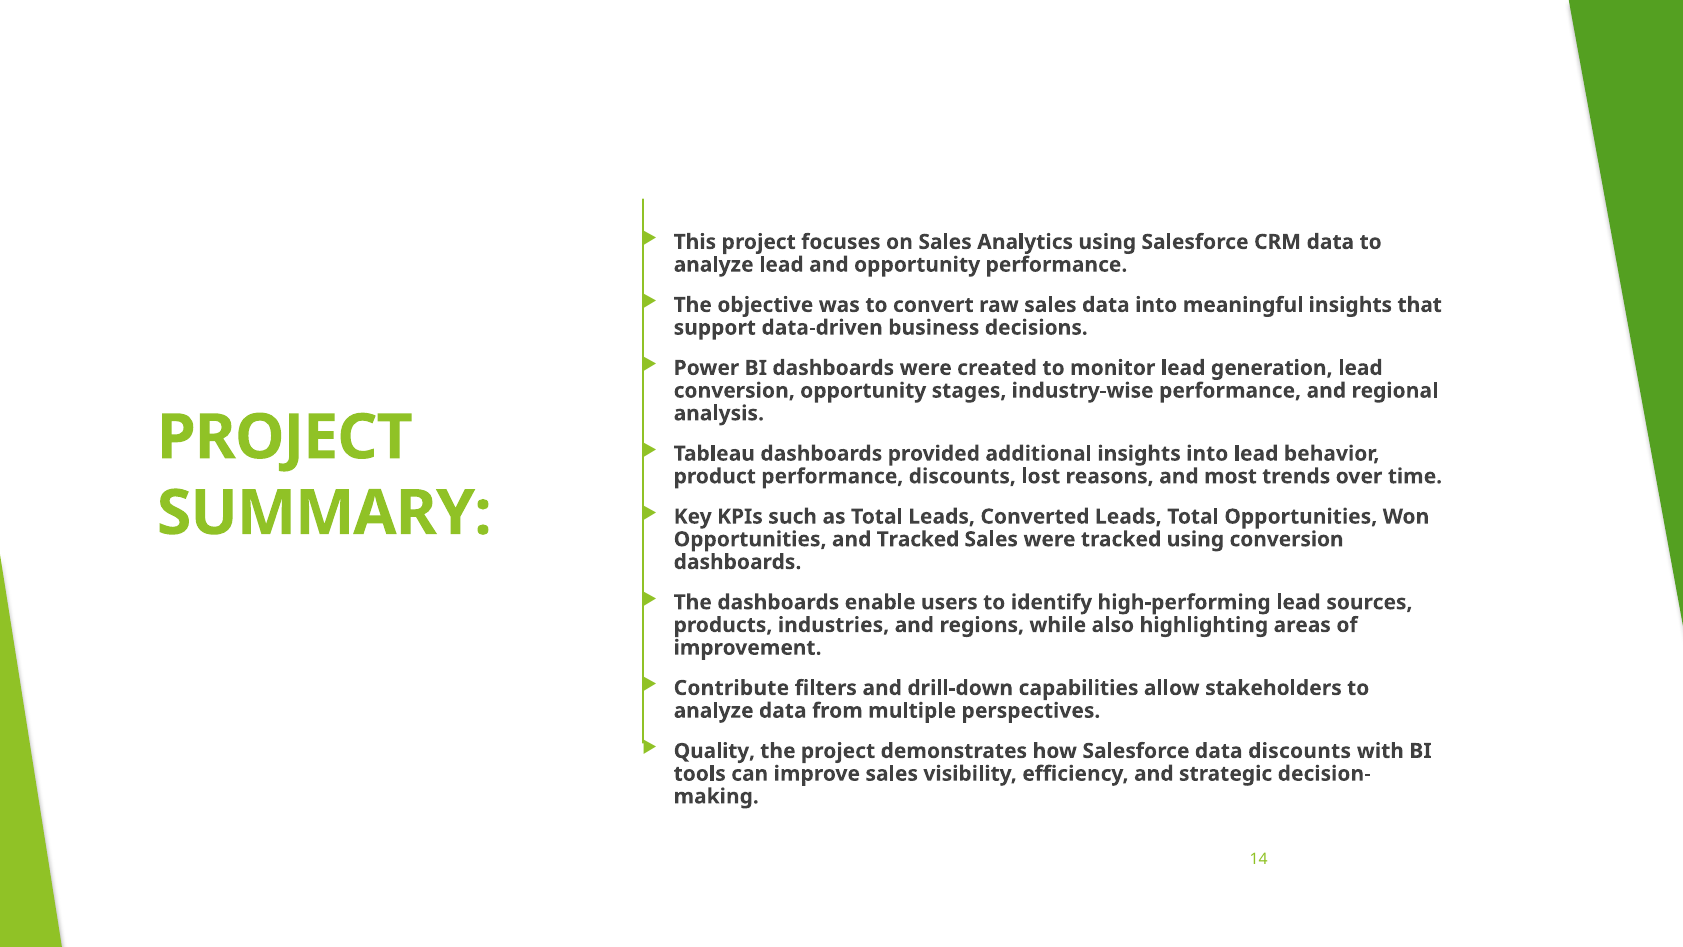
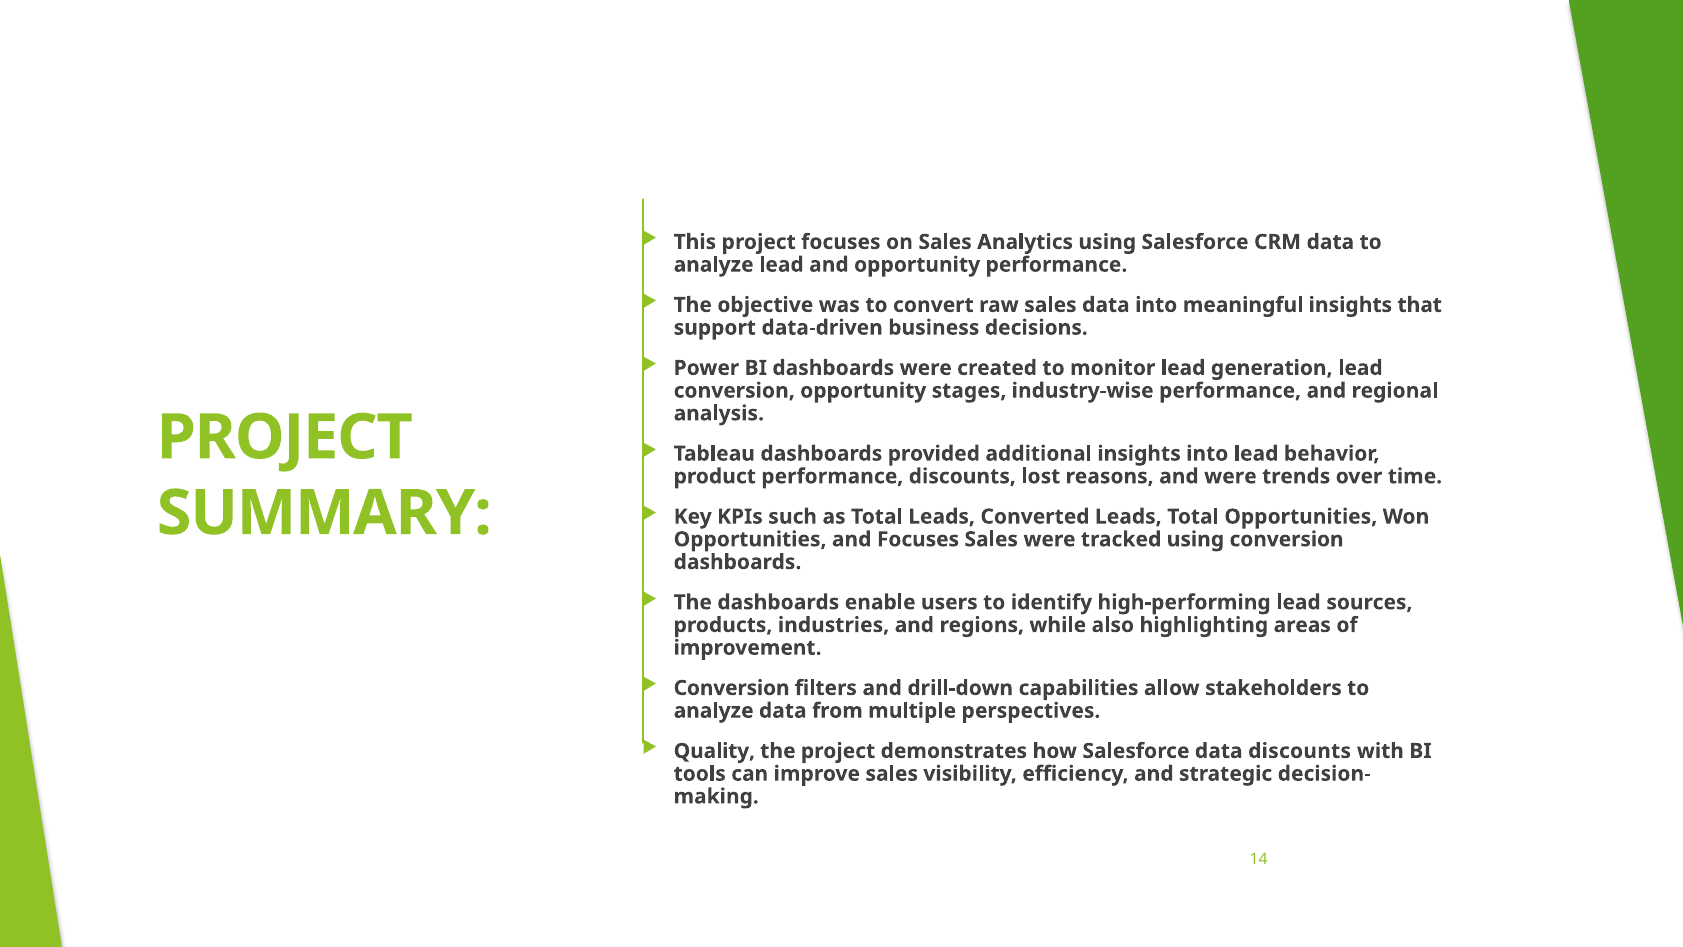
and most: most -> were (1230, 476)
and Tracked: Tracked -> Focuses (918, 539)
Contribute: Contribute -> Conversion (732, 688)
